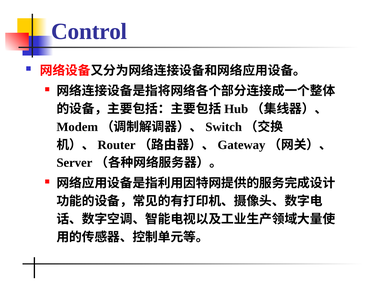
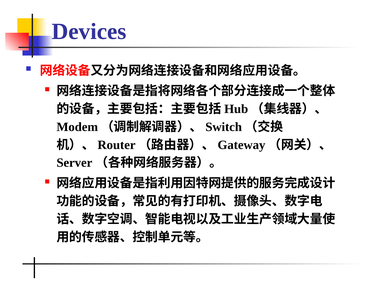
Control: Control -> Devices (89, 32)
